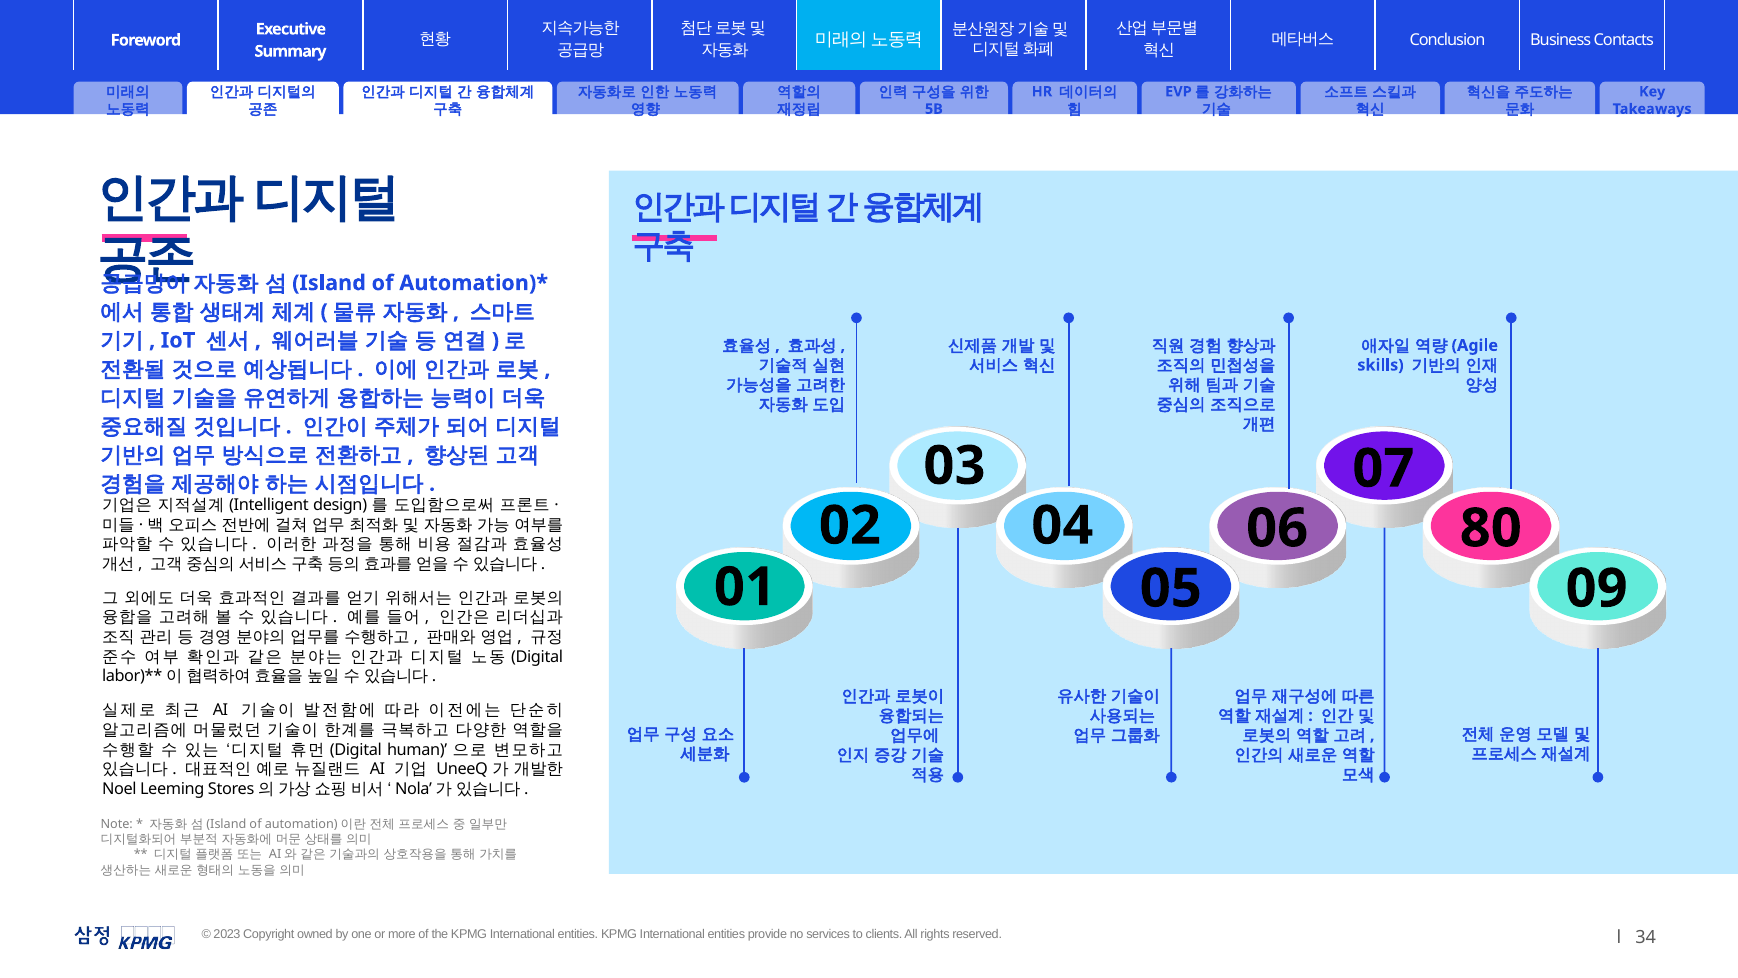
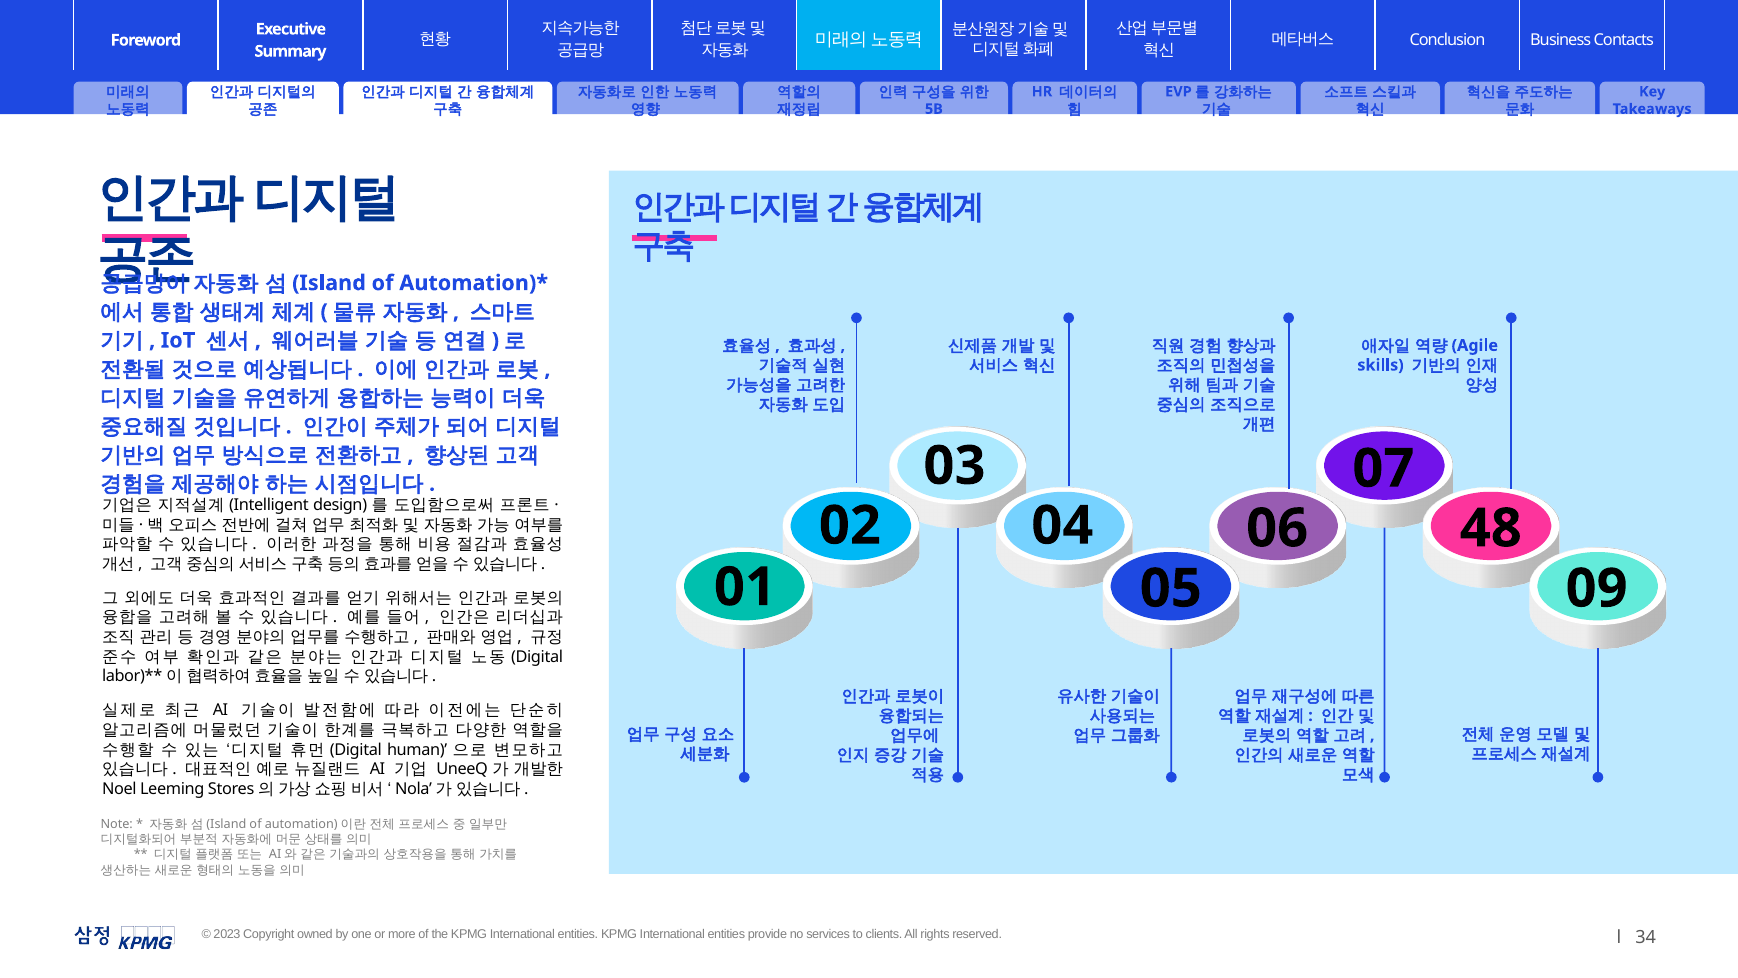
80: 80 -> 48 (1491, 528)
